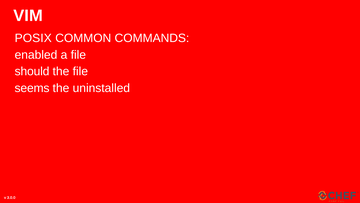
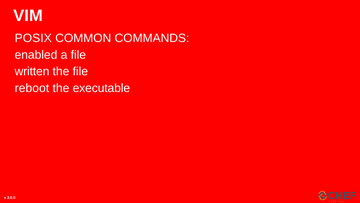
should: should -> written (32, 71)
seems: seems -> reboot (32, 88)
uninstalled: uninstalled -> executable (101, 88)
